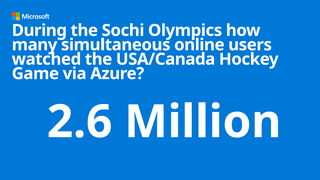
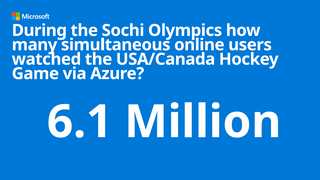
2.6: 2.6 -> 6.1 (80, 122)
